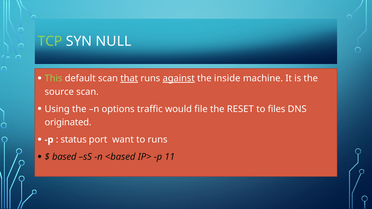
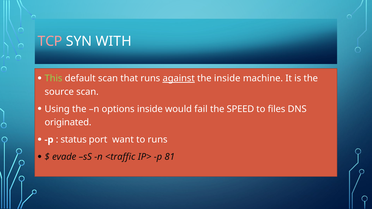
TCP colour: light green -> pink (50, 41)
NULL: NULL -> WITH (114, 41)
that underline: present -> none (129, 78)
options traffic: traffic -> inside (150, 109)
file: file -> fail (201, 109)
RESET: RESET -> SPEED (240, 109)
based: based -> evade (64, 157)
<based: <based -> <traffic (120, 157)
11: 11 -> 81 (170, 157)
